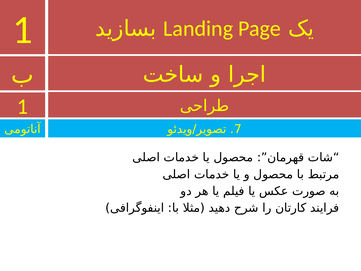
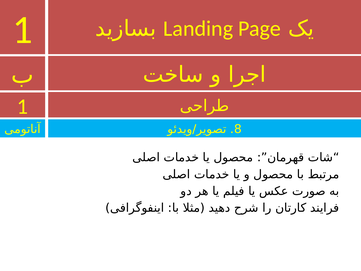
7: 7 -> 8 (238, 129)
